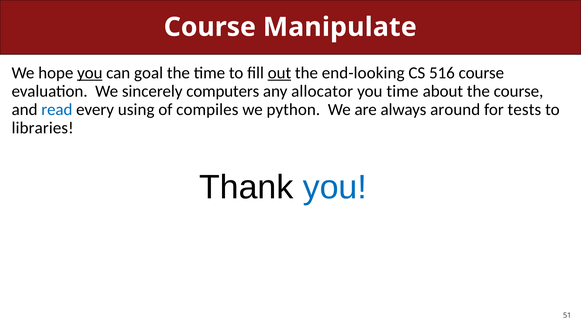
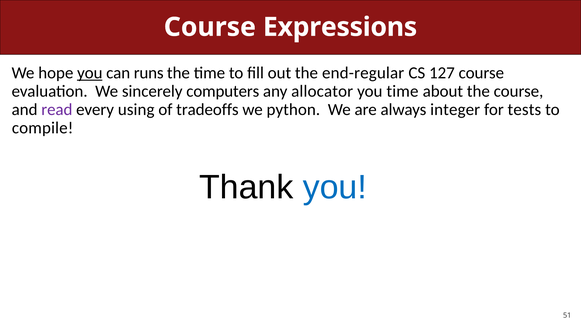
Manipulate: Manipulate -> Expressions (340, 27)
goal: goal -> runs (149, 73)
out underline: present -> none (279, 73)
end-looking: end-looking -> end-regular (363, 73)
516: 516 -> 127 (442, 73)
read colour: blue -> purple (57, 110)
compiles: compiles -> tradeoffs (207, 110)
around: around -> integer (455, 110)
libraries: libraries -> compile (43, 128)
